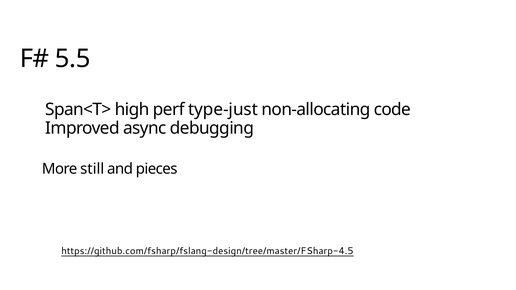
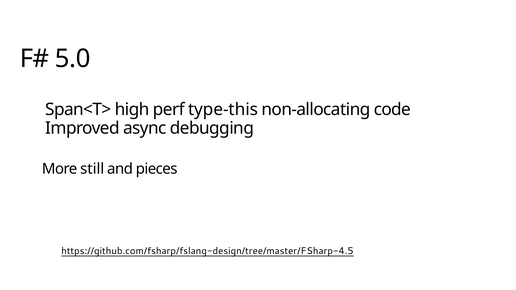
5.5: 5.5 -> 5.0 (73, 59)
type-just: type-just -> type-this (223, 110)
